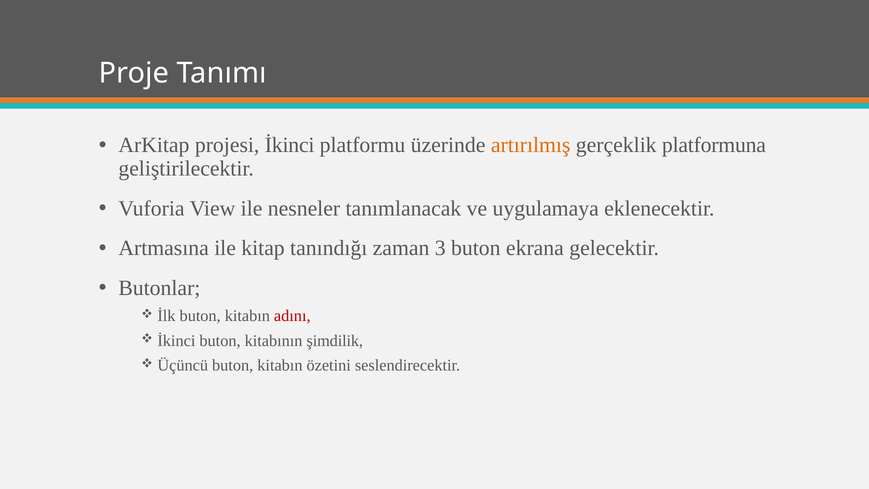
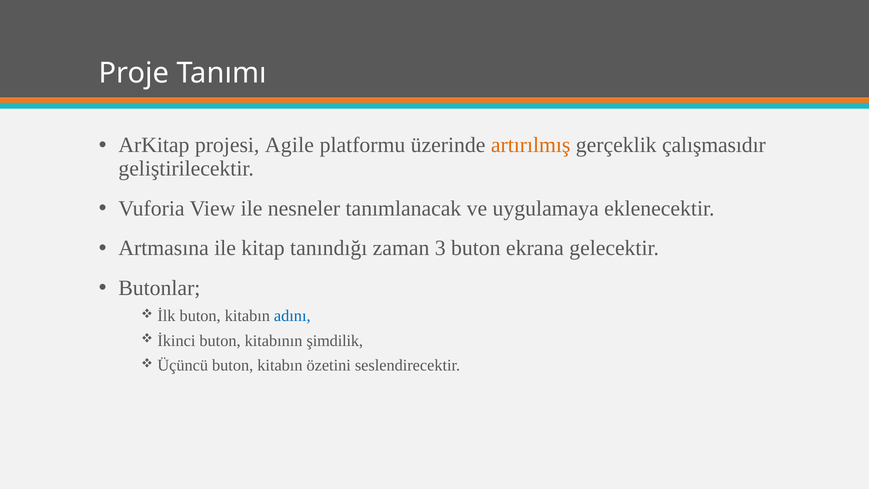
projesi İkinci: İkinci -> Agile (289, 145)
platformuna: platformuna -> çalışmasıdır (714, 145)
adını colour: red -> blue (292, 316)
